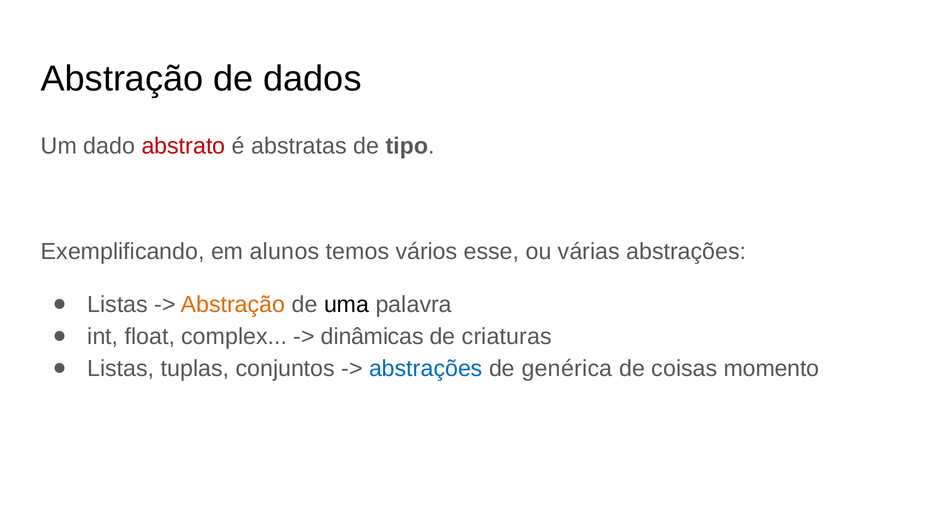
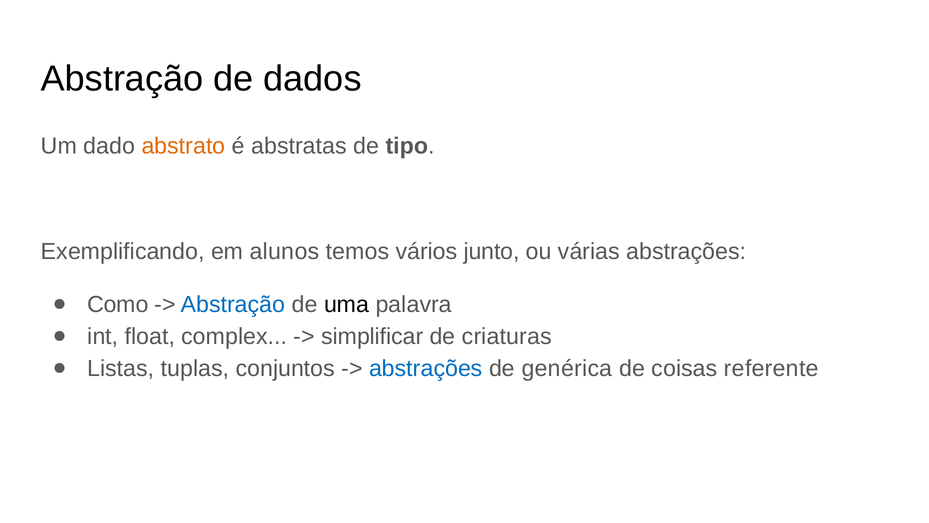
abstrato colour: red -> orange (183, 146)
esse: esse -> junto (492, 251)
Listas: Listas -> Como (118, 304)
Abstração colour: orange -> blue (233, 304)
dinâmicas: dinâmicas -> simplificar (372, 336)
momento: momento -> referente (771, 368)
